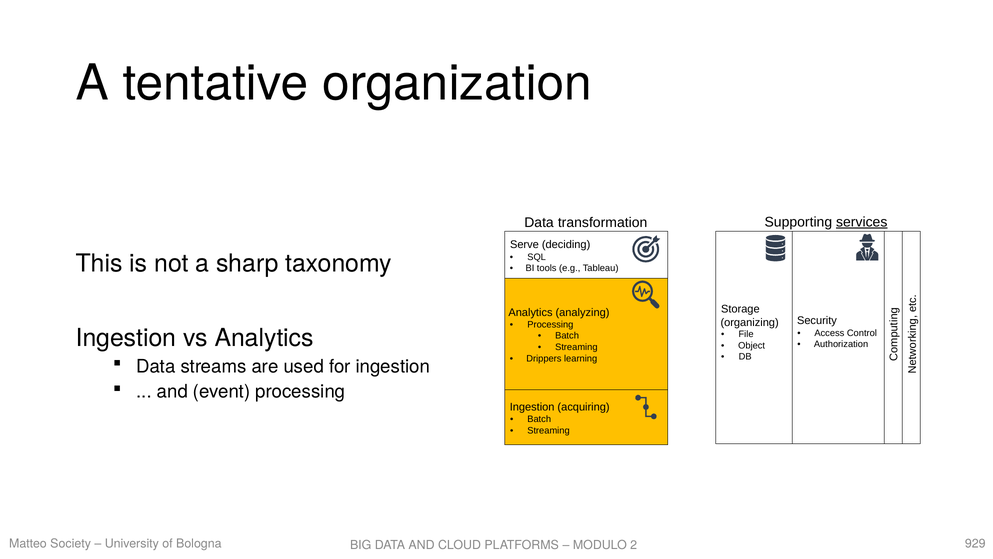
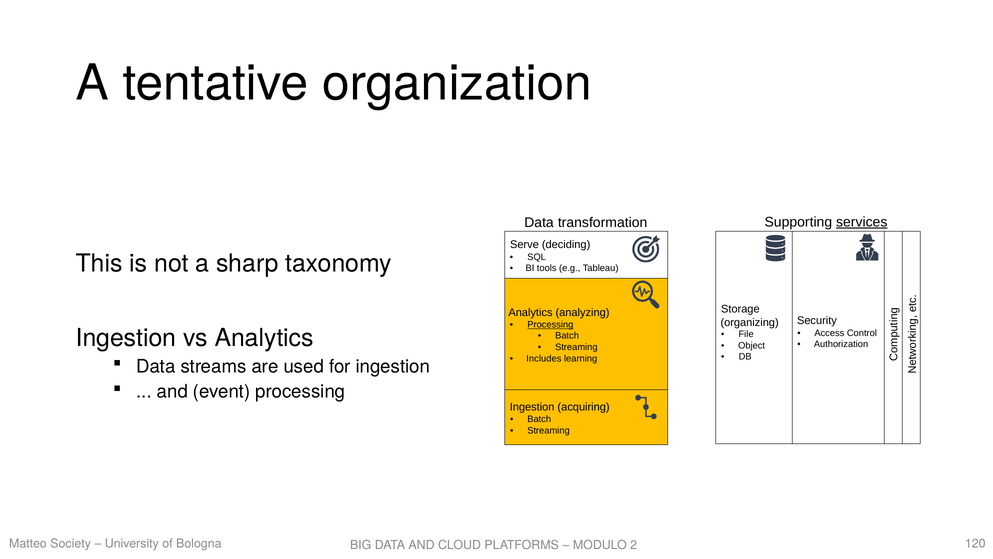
Processing underline: none -> present (550, 325)
Drippers: Drippers -> Includes (544, 358)
929: 929 -> 120 (975, 543)
